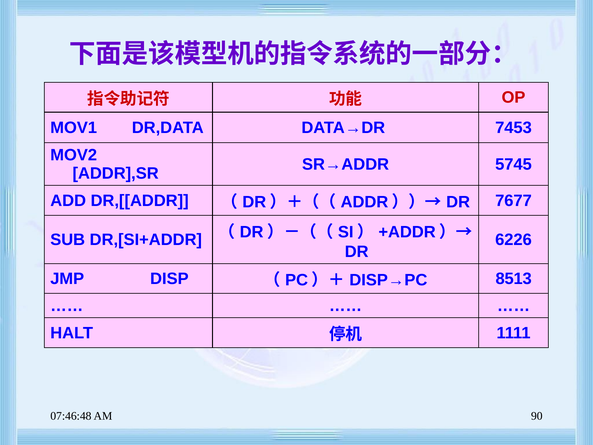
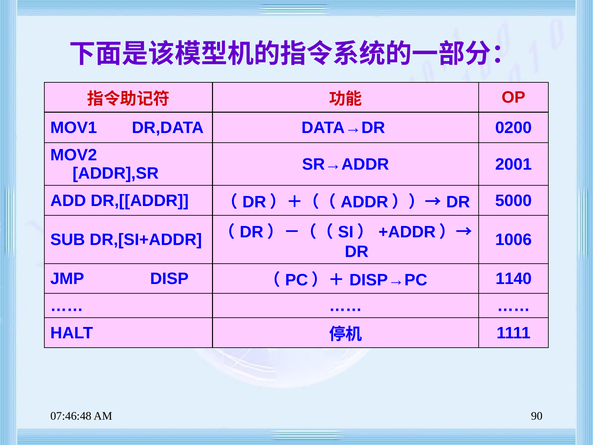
7453: 7453 -> 0200 (513, 128)
5745: 5745 -> 2001 (513, 164)
7677: 7677 -> 5000 (513, 200)
6226: 6226 -> 1006 (513, 240)
8513: 8513 -> 1140 (514, 279)
